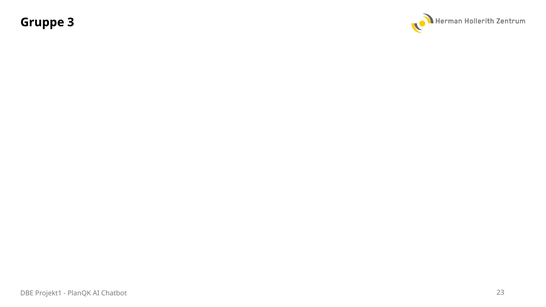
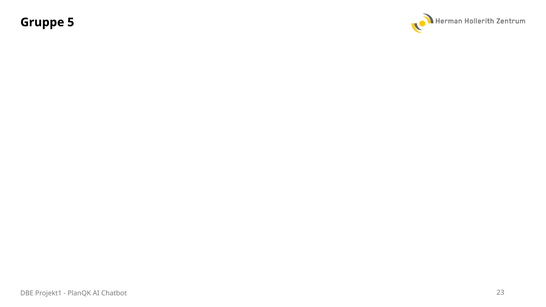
3: 3 -> 5 (71, 22)
